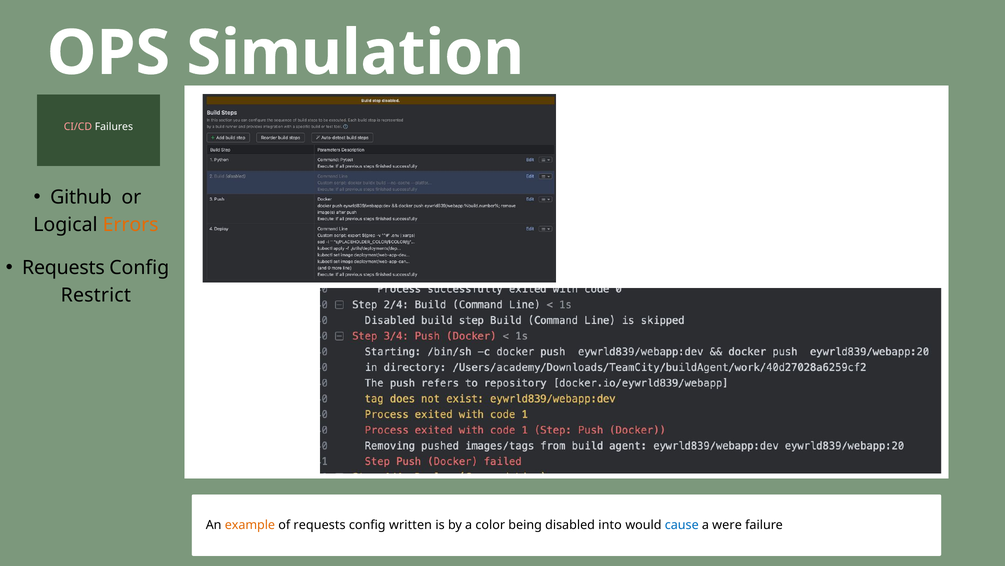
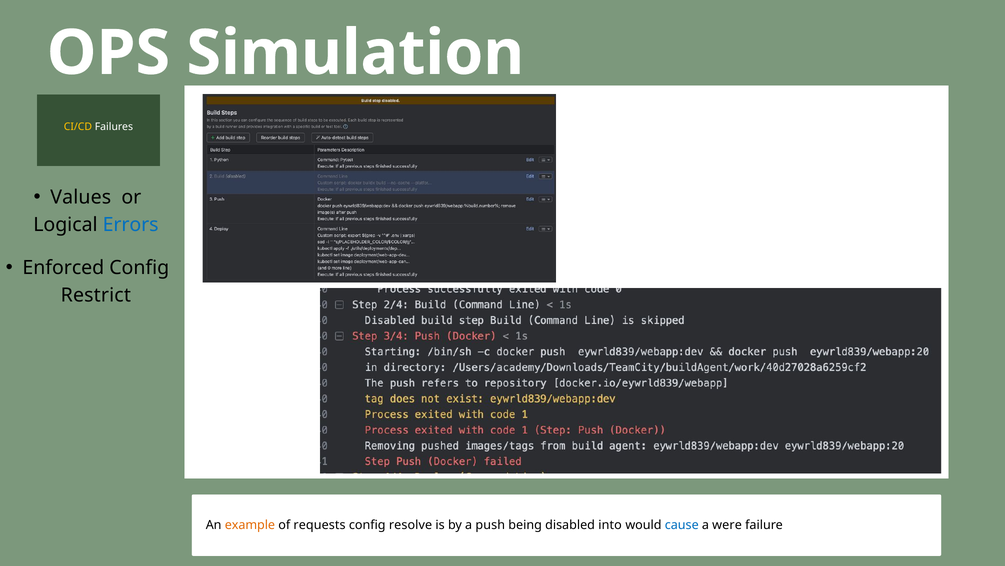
CI/CD colour: pink -> yellow (78, 127)
Github: Github -> Values (81, 197)
Errors colour: orange -> blue (131, 224)
Requests: Requests -> Enforced (63, 268)
written: written -> resolve (411, 524)
color: color -> push (490, 524)
